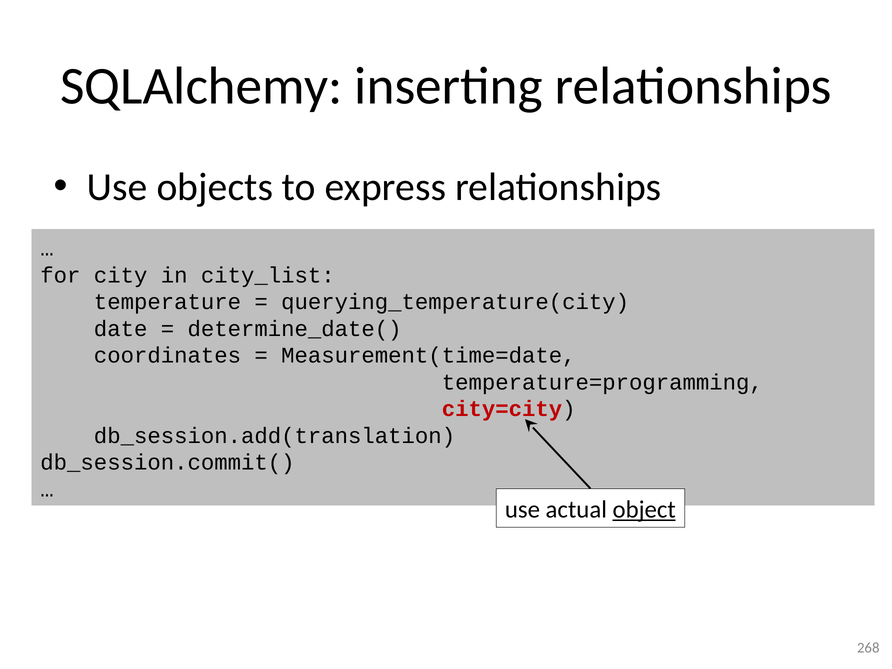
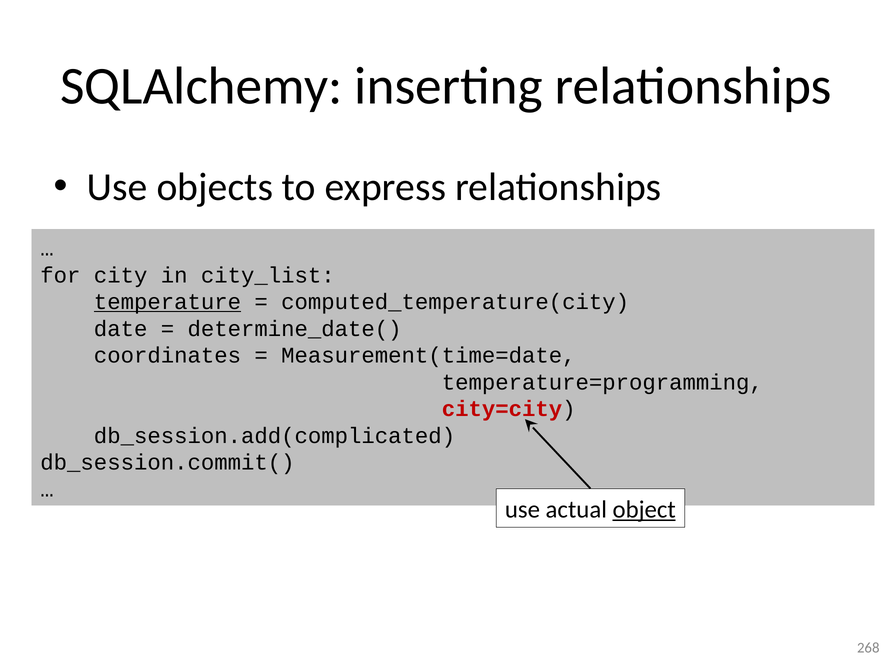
temperature underline: none -> present (167, 302)
querying_temperature(city: querying_temperature(city -> computed_temperature(city (455, 302)
db_session.add(translation: db_session.add(translation -> db_session.add(complicated (275, 436)
